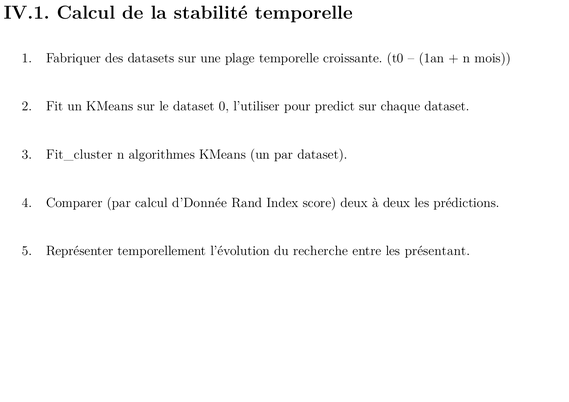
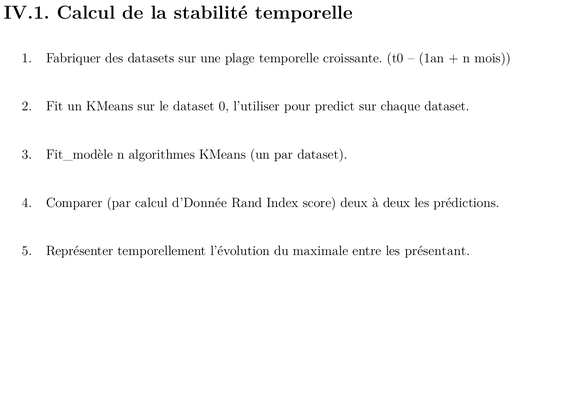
Fit_cluster: Fit_cluster -> Fit_modèle (79, 154)
recherche: recherche -> maximale (321, 251)
